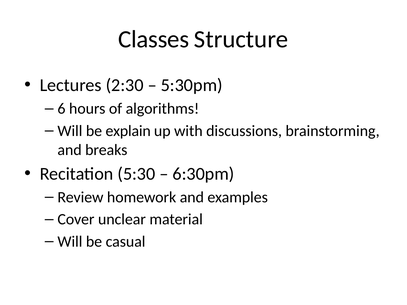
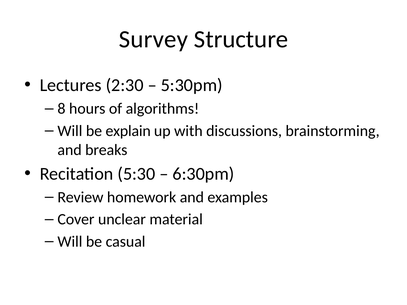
Classes: Classes -> Survey (153, 39)
6: 6 -> 8 (61, 109)
